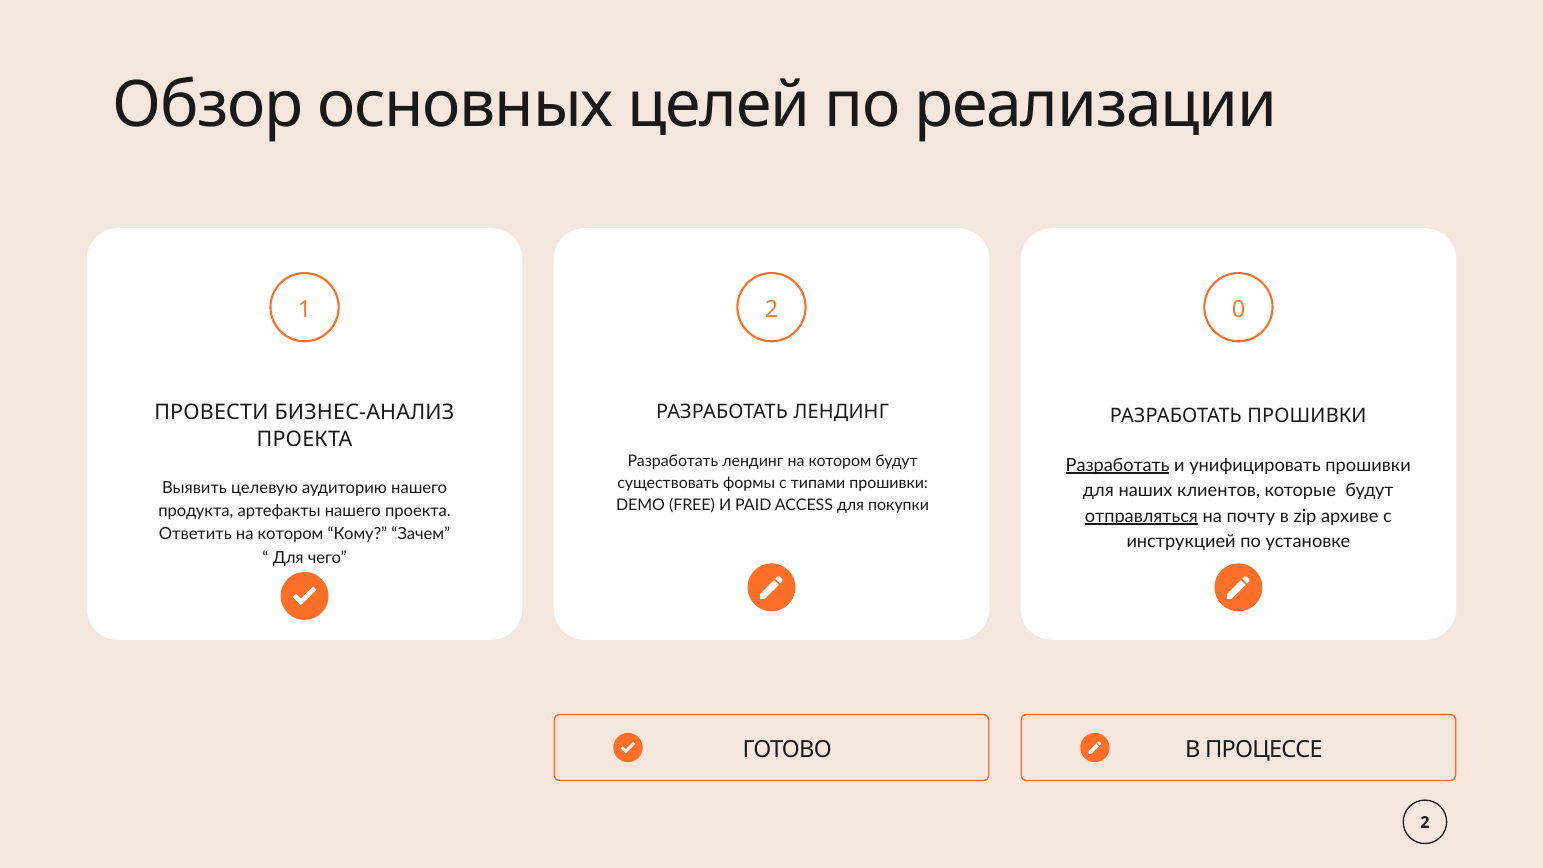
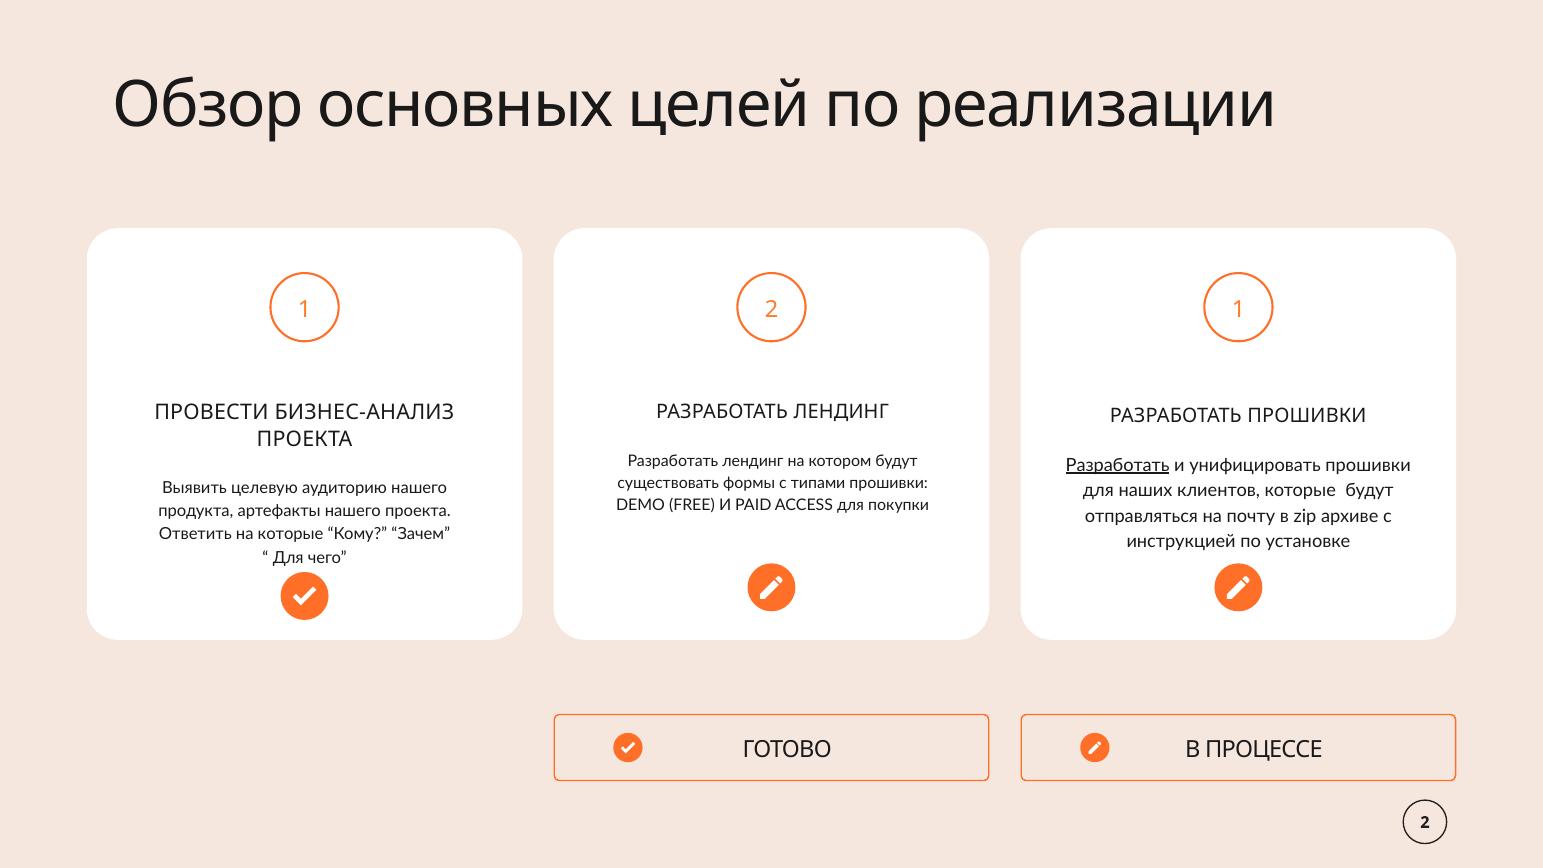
2 0: 0 -> 1 (1238, 310)
отправляться underline: present -> none (1141, 516)
Ответить на котором: котором -> которые (291, 534)
